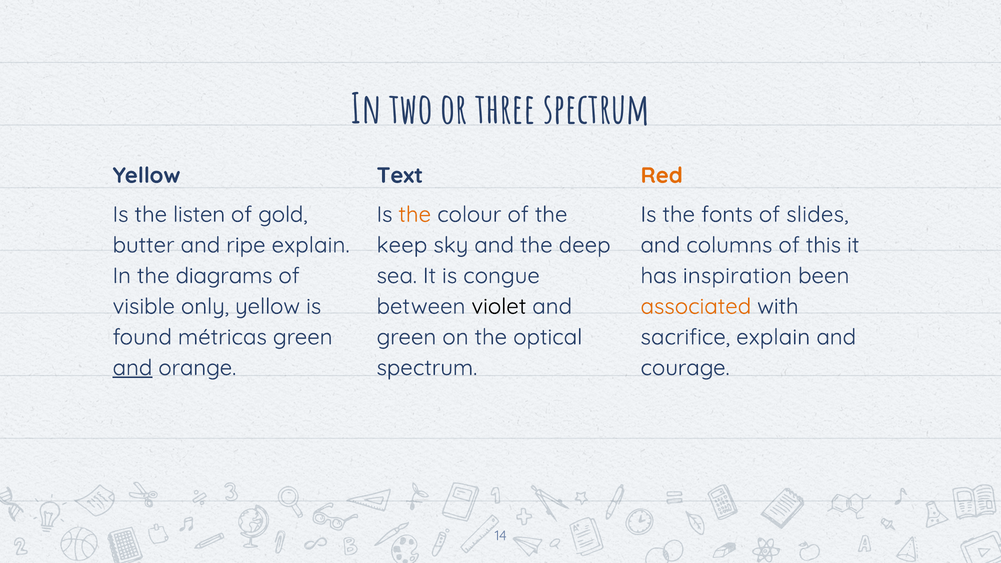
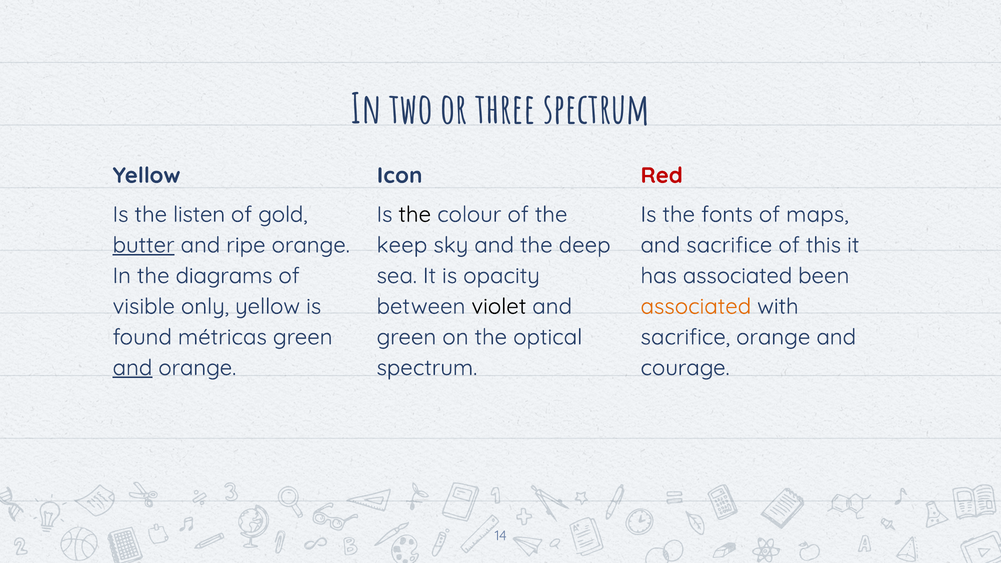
Text: Text -> Icon (400, 176)
Red colour: orange -> red (662, 176)
the colour: orange -> black (415, 215)
slides: slides -> maps (817, 215)
butter underline: none -> present (144, 245)
ripe explain: explain -> orange (311, 245)
and columns: columns -> sacrifice (729, 245)
congue: congue -> opacity (501, 276)
has inspiration: inspiration -> associated (738, 276)
sacrifice explain: explain -> orange (773, 337)
